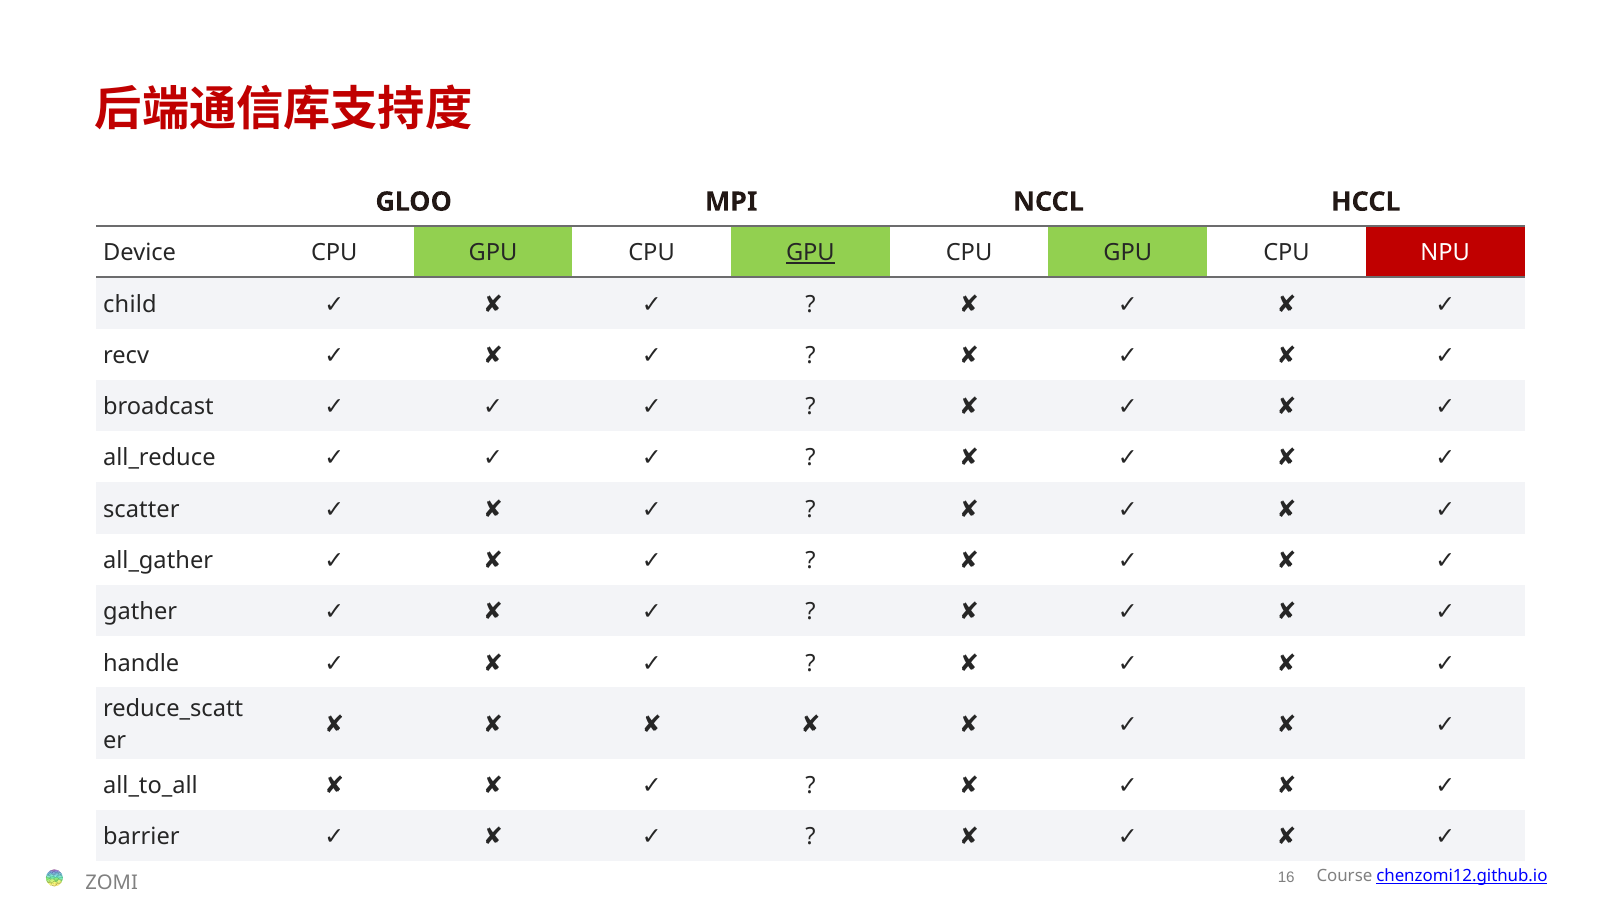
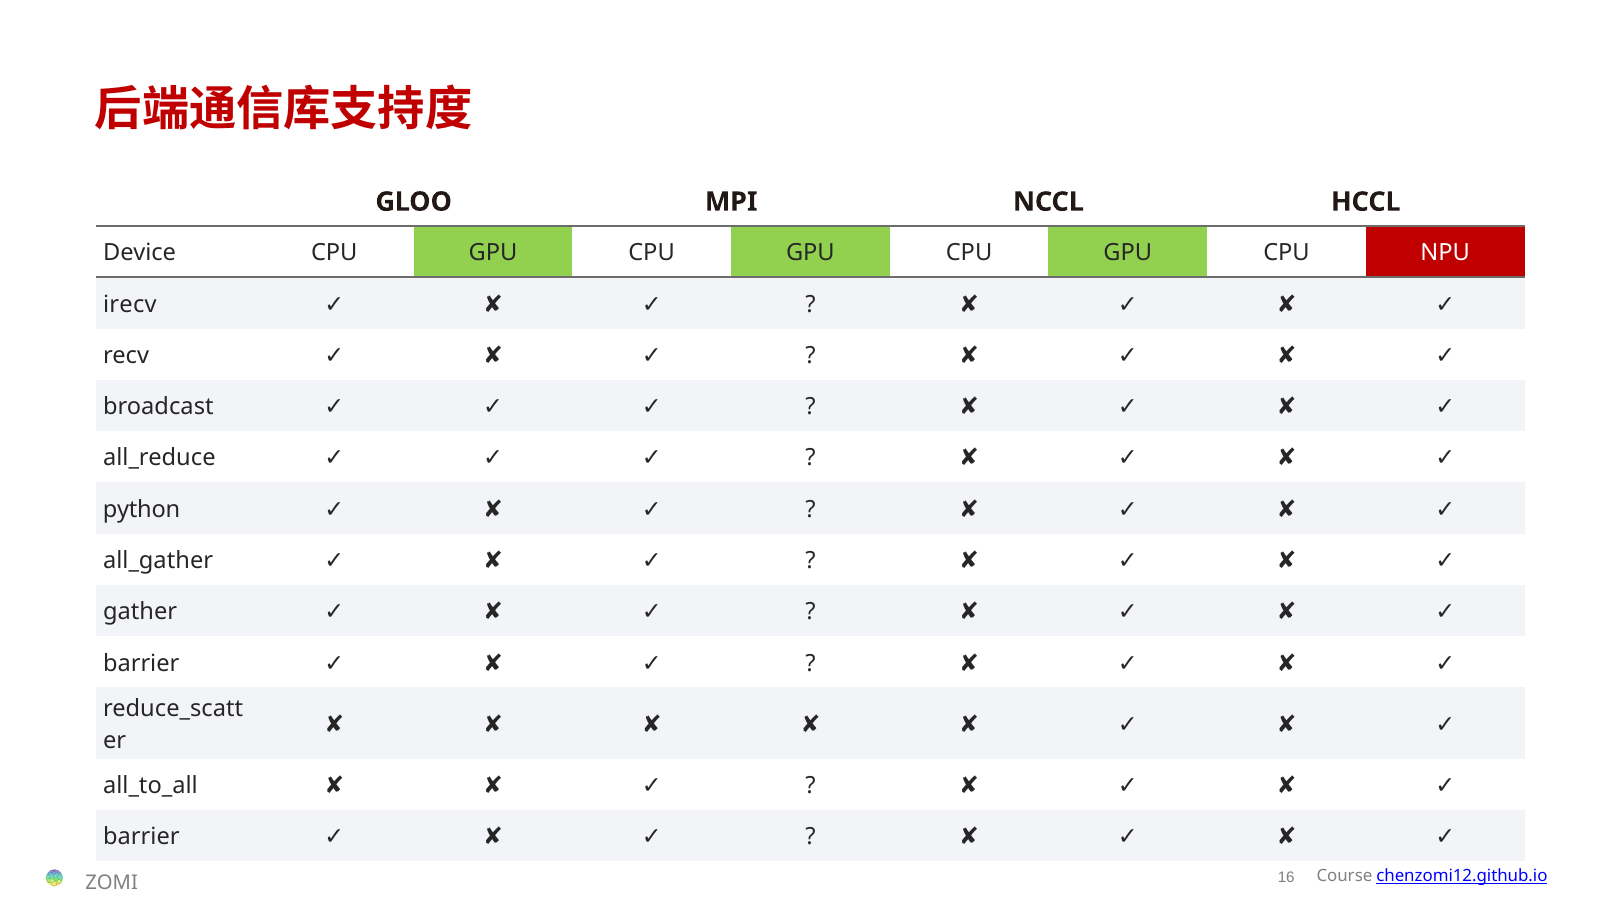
GPU underline: present -> none (810, 253)
child: child -> irecv (130, 304)
scatter: scatter -> python (141, 509)
handle: handle -> barrier (141, 663)
